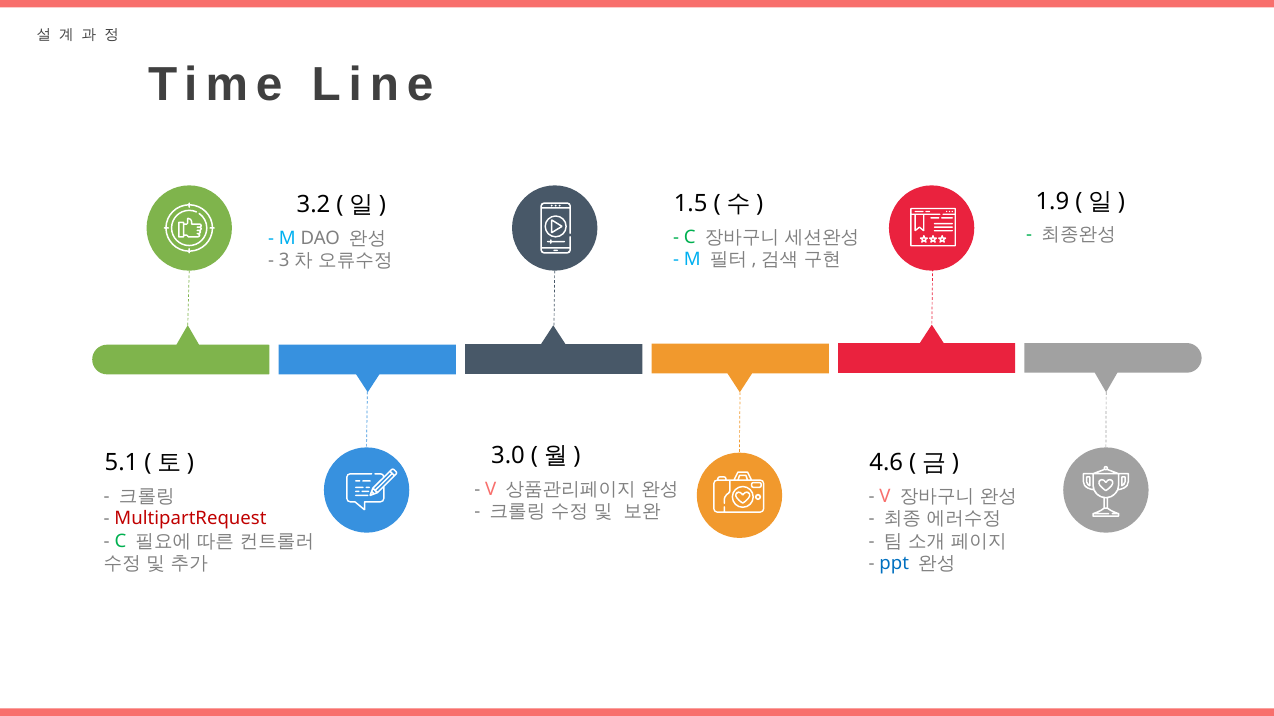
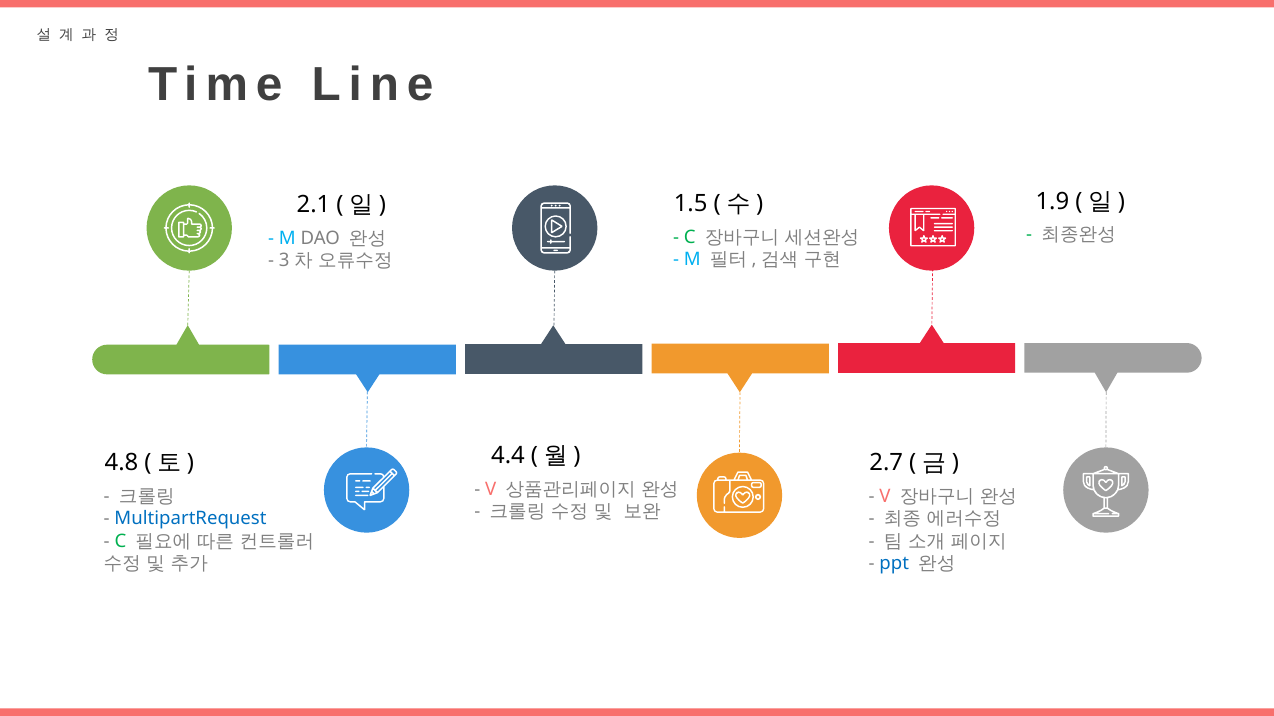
3.2: 3.2 -> 2.1 (313, 205)
3.0: 3.0 -> 4.4 (508, 456)
5.1: 5.1 -> 4.8 (121, 463)
4.6: 4.6 -> 2.7 (886, 463)
MultipartRequest colour: red -> blue (191, 519)
